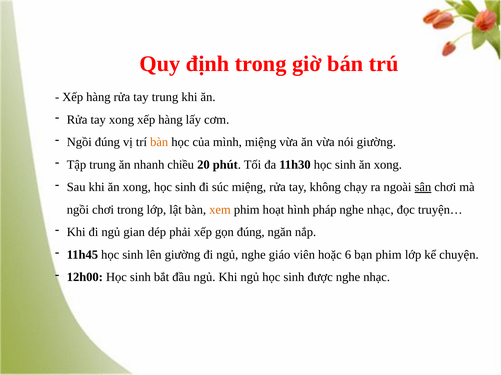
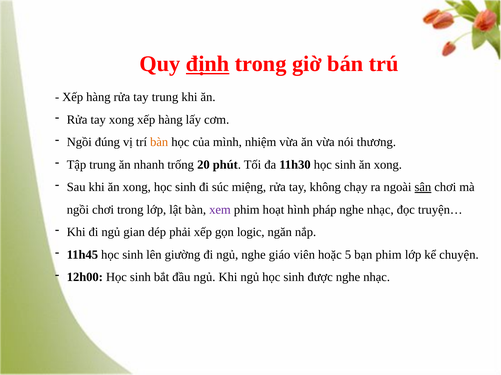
định underline: none -> present (208, 64)
mình miệng: miệng -> nhiệm (261, 142)
nói giường: giường -> thương (376, 142)
chiều: chiều -> trống (181, 165)
xem colour: orange -> purple (220, 210)
gọn đúng: đúng -> logic (251, 233)
6: 6 -> 5 (348, 255)
